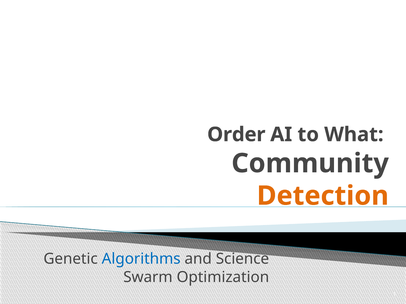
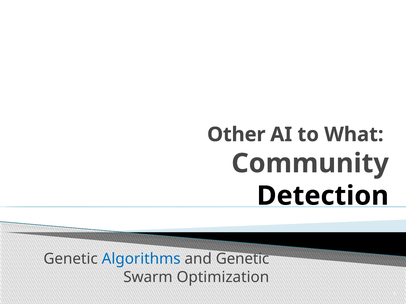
Order: Order -> Other (236, 135)
Detection colour: orange -> black (323, 196)
and Science: Science -> Genetic (243, 259)
